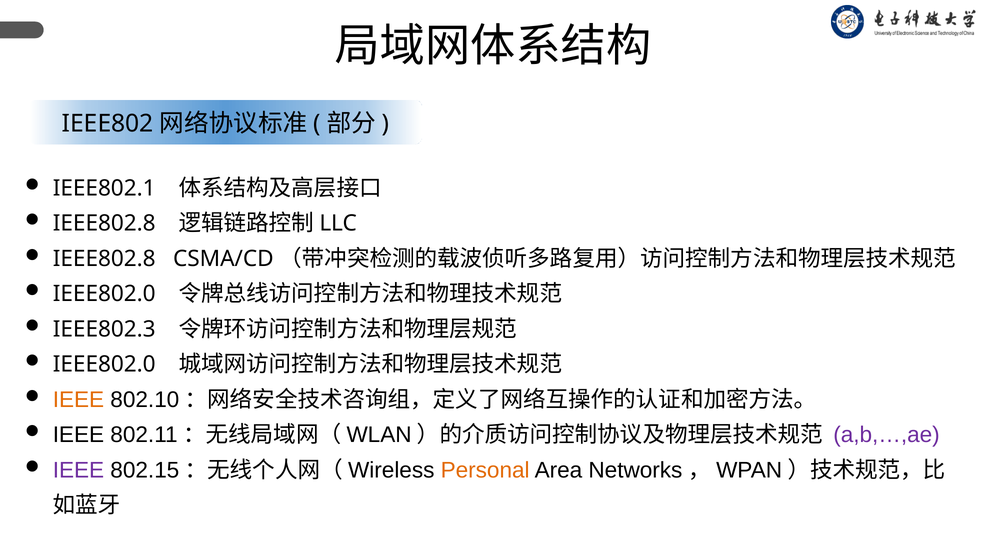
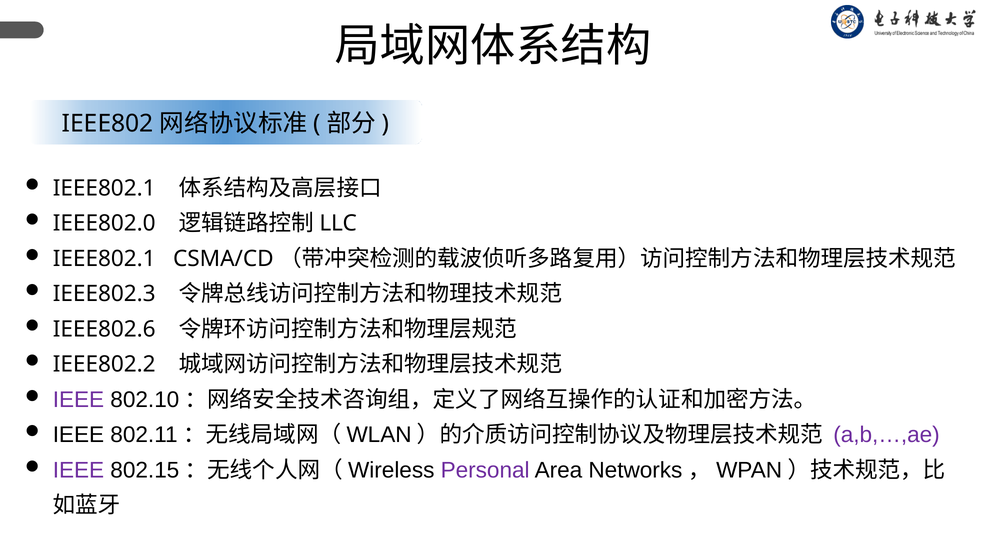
IEEE802.8: IEEE802.8 -> IEEE802.0 (104, 223)
IEEE802.8: IEEE802.8 -> IEEE802.1 (104, 258)
IEEE802.0: IEEE802.0 -> IEEE802.3 (104, 294)
IEEE802.3: IEEE802.3 -> IEEE802.6 (104, 329)
IEEE802.0: IEEE802.0 -> IEEE802.2 (104, 364)
IEEE colour: orange -> purple (78, 399)
Personal colour: orange -> purple (485, 470)
